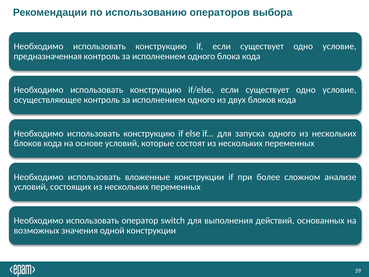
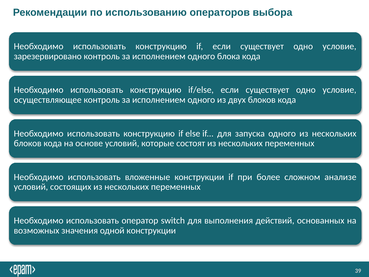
предназначенная: предназначенная -> зарезервировано (48, 56)
